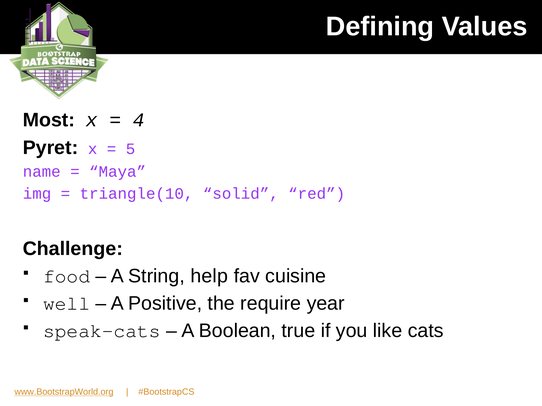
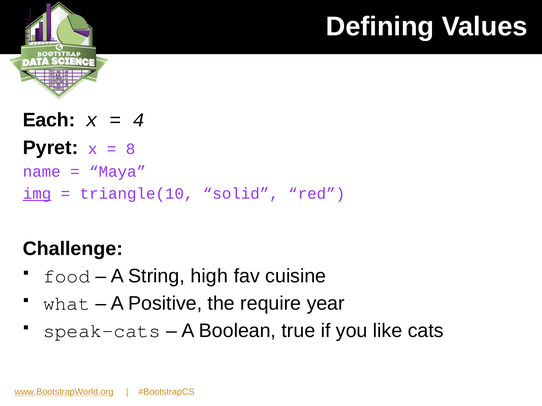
Most: Most -> Each (49, 120)
5: 5 -> 8 (131, 149)
img underline: none -> present (37, 194)
help: help -> high (209, 276)
well: well -> what (67, 304)
